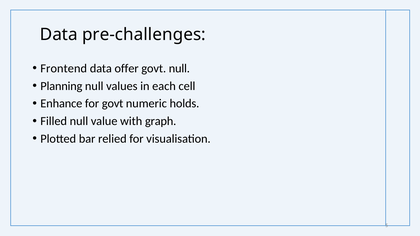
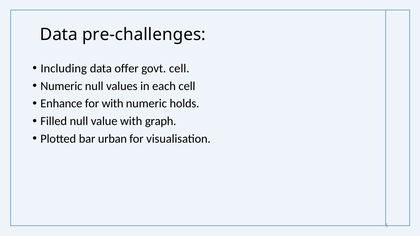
Frontend: Frontend -> Including (64, 68)
govt null: null -> cell (179, 68)
Planning: Planning -> Numeric (61, 86)
for govt: govt -> with (113, 104)
relied: relied -> urban (112, 139)
